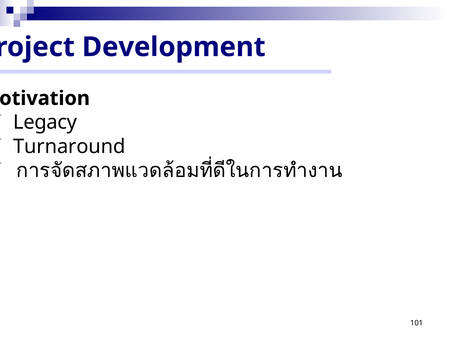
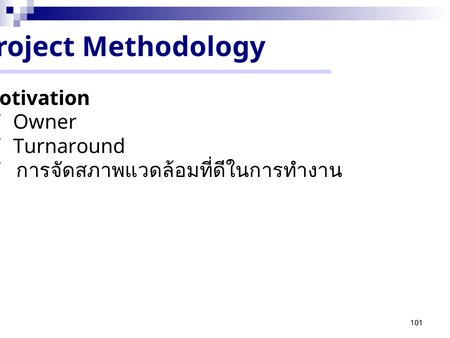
Development: Development -> Methodology (174, 47)
Legacy: Legacy -> Owner (45, 122)
